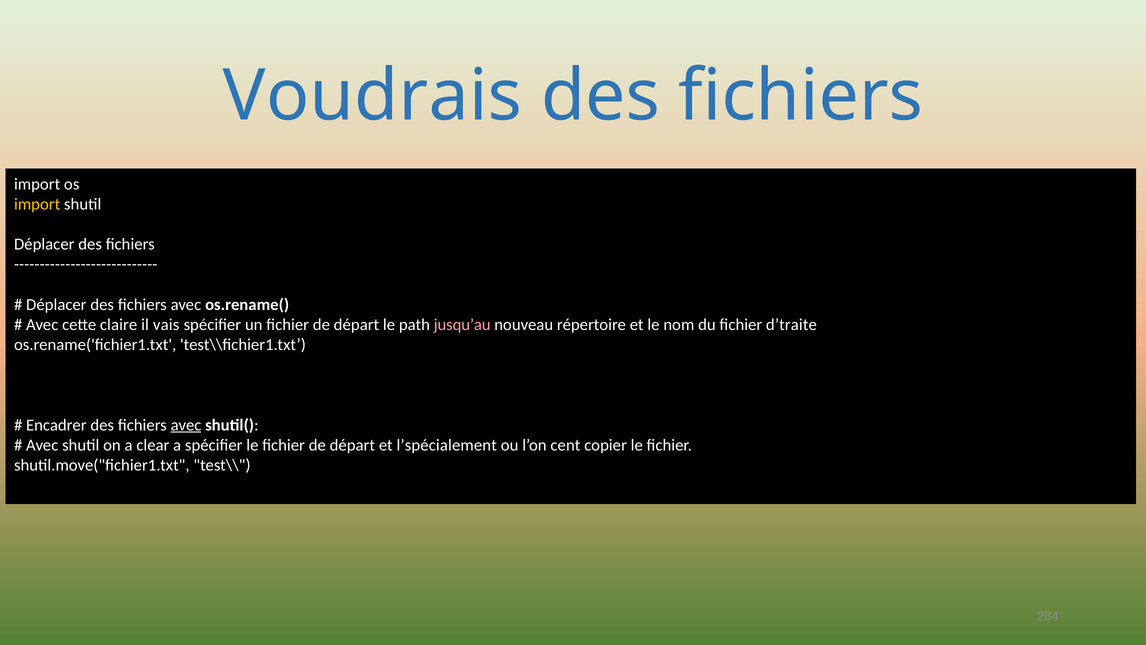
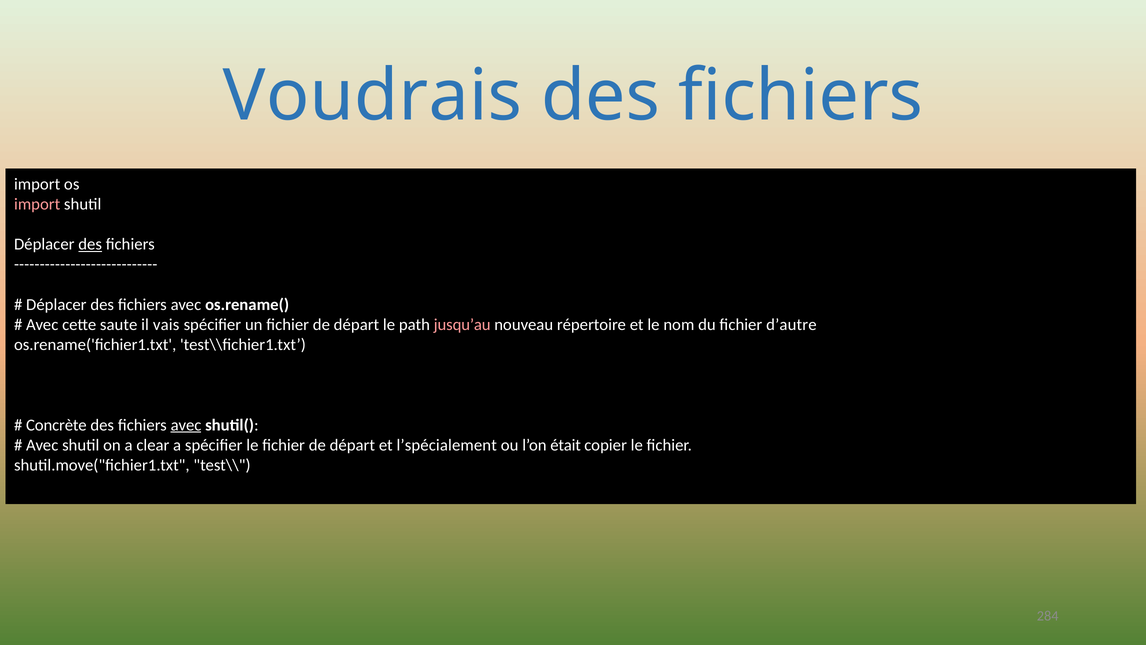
import colour: yellow -> pink (37, 204)
des underline: none -> present (90, 244)
claire: claire -> saute (119, 324)
d’traite: d’traite -> d’autre (791, 324)
Encadrer: Encadrer -> Concrète (56, 425)
cent: cent -> était (566, 445)
